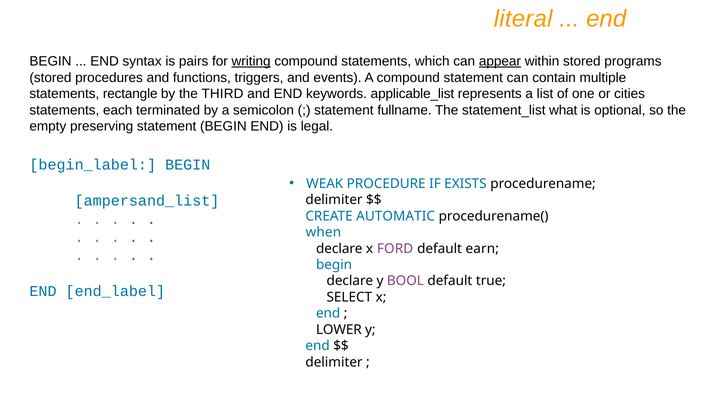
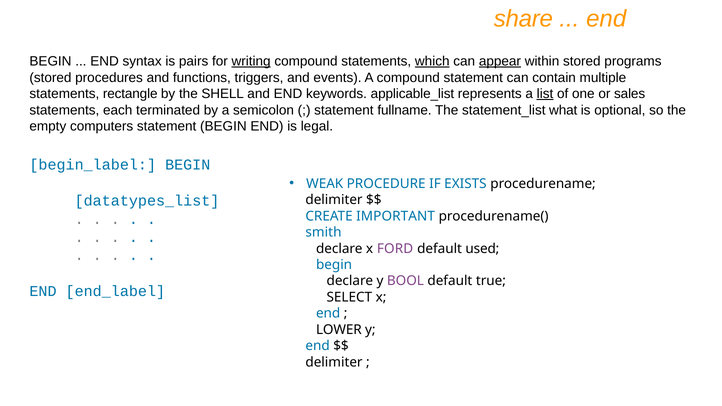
literal: literal -> share (523, 19)
which underline: none -> present (432, 61)
THIRD: THIRD -> SHELL (223, 94)
list underline: none -> present (545, 94)
cities: cities -> sales (630, 94)
preserving: preserving -> computers (102, 126)
ampersand_list: ampersand_list -> datatypes_list (147, 201)
AUTOMATIC: AUTOMATIC -> IMPORTANT (396, 216)
when: when -> smith (323, 232)
earn: earn -> used (482, 249)
